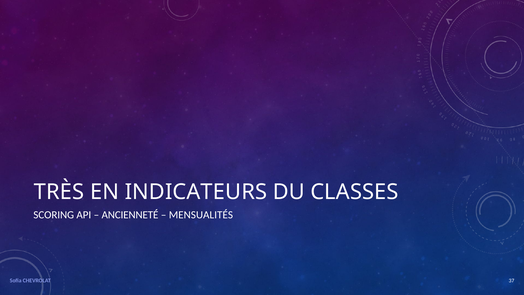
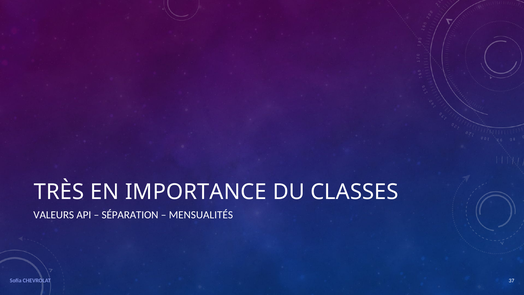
INDICATEURS: INDICATEURS -> IMPORTANCE (196, 192)
SCORING: SCORING -> VALEURS (54, 215)
ANCIENNETÉ: ANCIENNETÉ -> SÉPARATION (130, 215)
